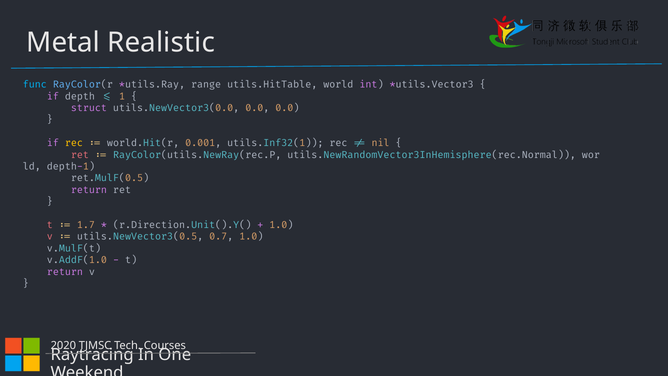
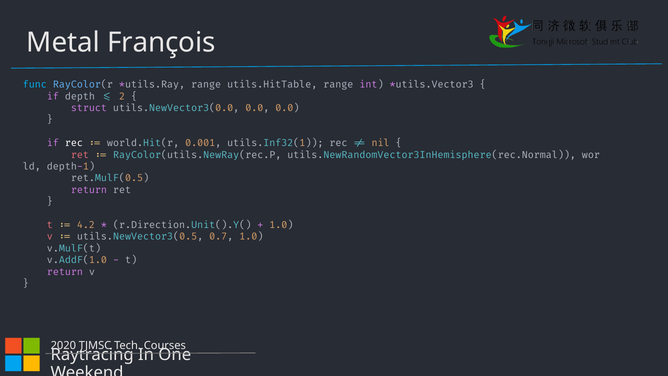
Realistic: Realistic -> François (161, 43)
utils.HitTable world: world -> range (338, 85)
1: 1 -> 2 (122, 96)
rec colour: yellow -> white (74, 143)
1.7: 1.7 -> 4.2 (86, 225)
